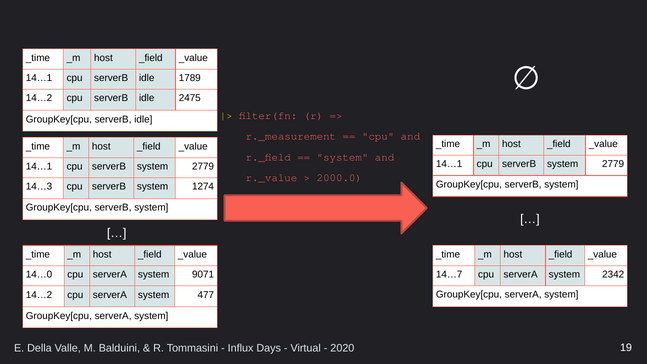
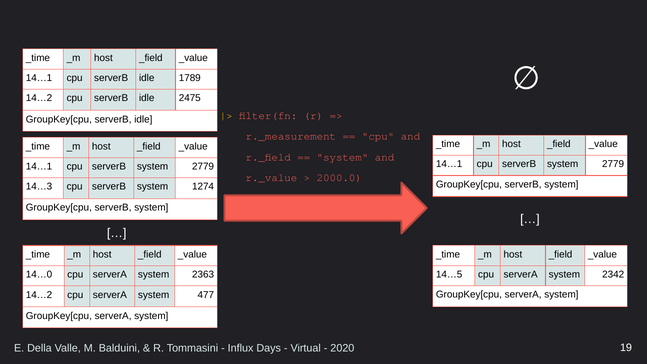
14…7: 14…7 -> 14…5 (449, 274)
9071: 9071 -> 2363 (203, 275)
